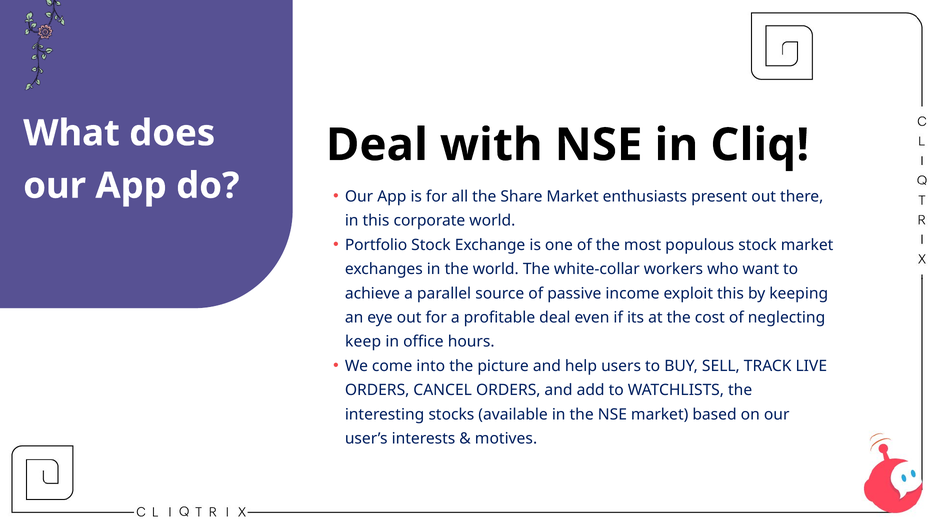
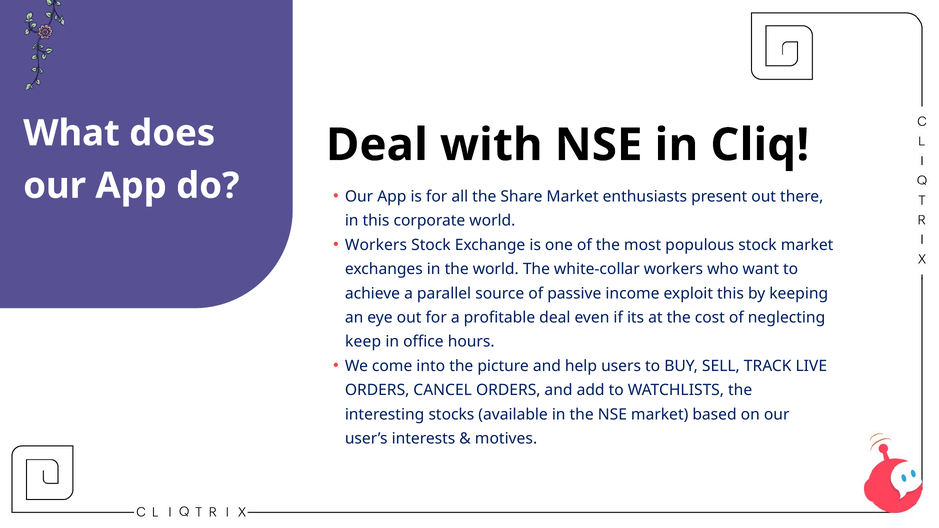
Portfolio: Portfolio -> Workers (376, 245)
